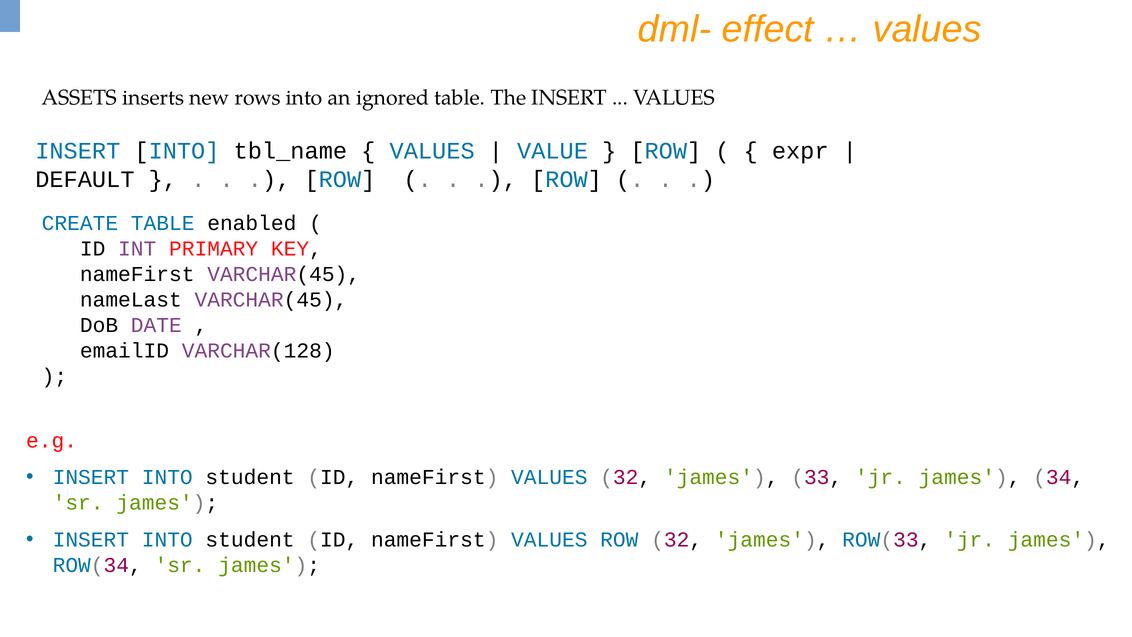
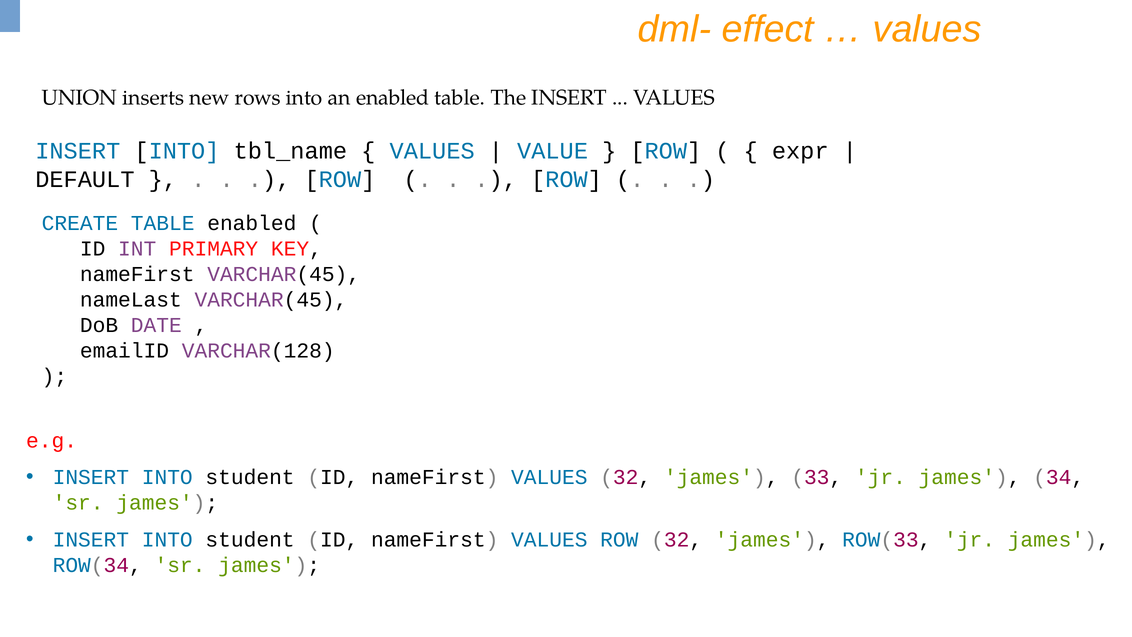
ASSETS: ASSETS -> UNION (79, 98)
an ignored: ignored -> enabled (393, 98)
